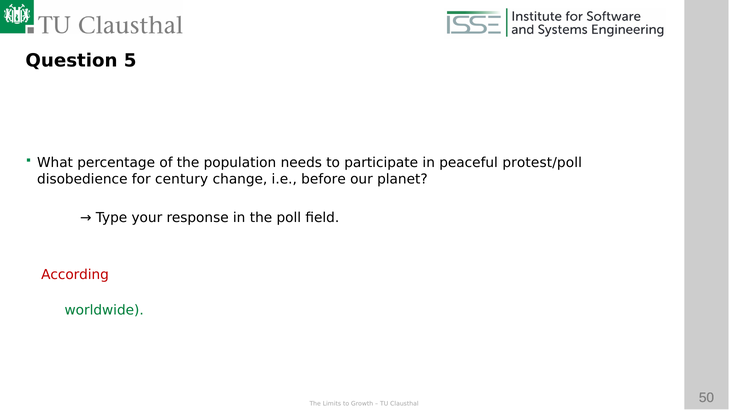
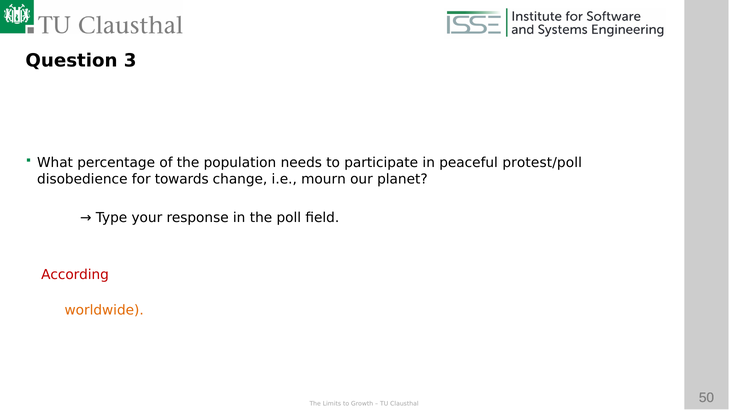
5: 5 -> 3 (130, 61)
century: century -> towards (182, 179)
before: before -> mourn (323, 179)
worldwide colour: green -> orange (104, 311)
